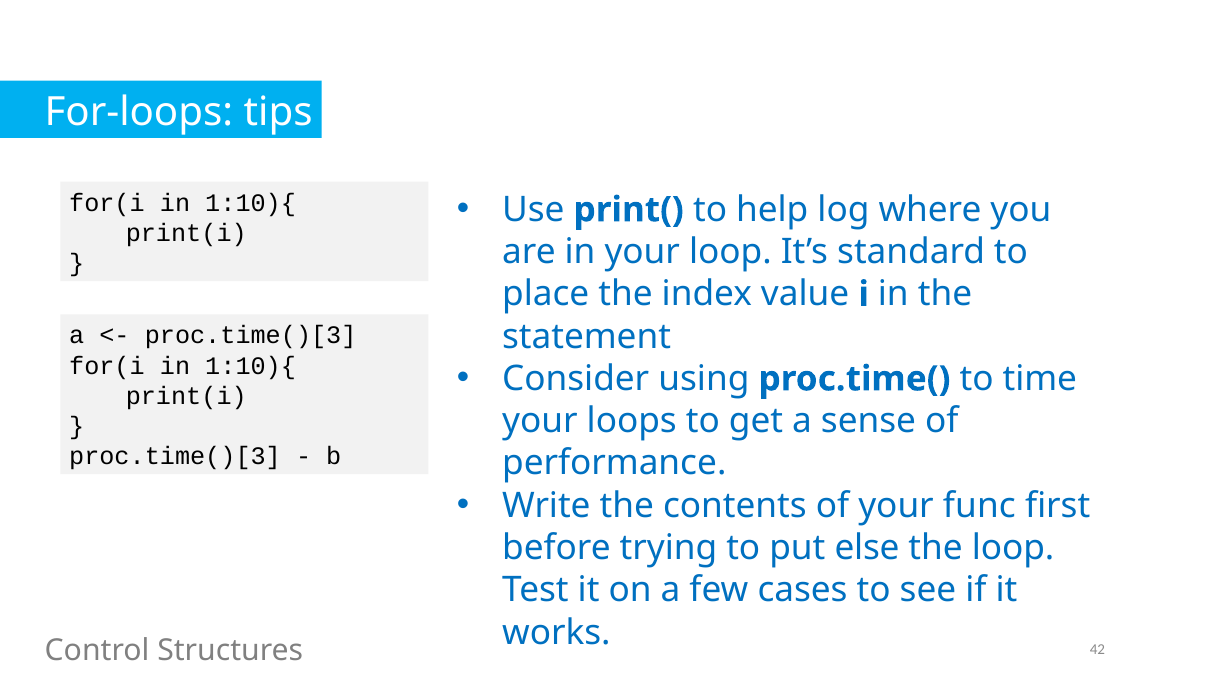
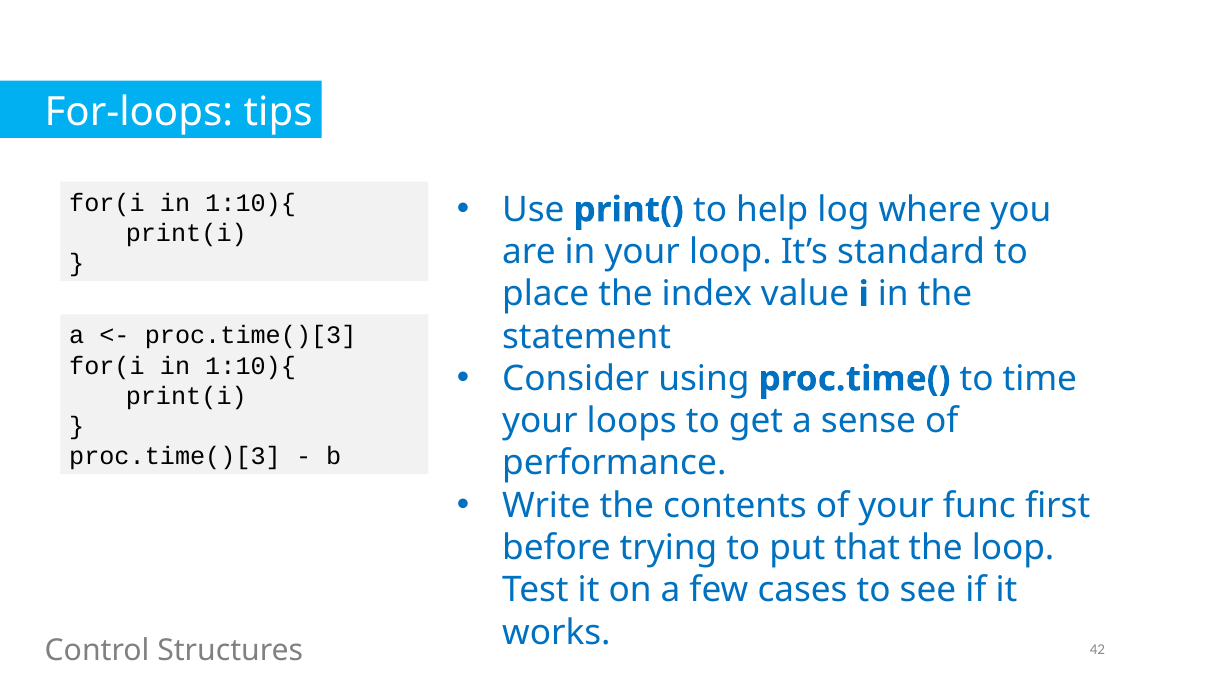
else: else -> that (867, 548)
